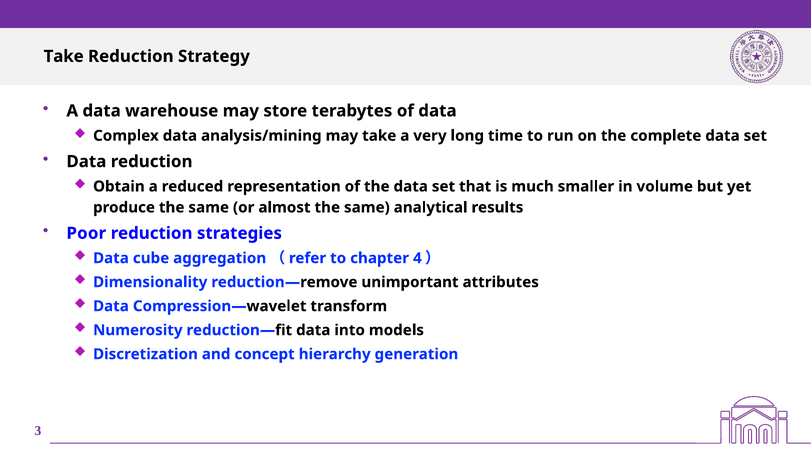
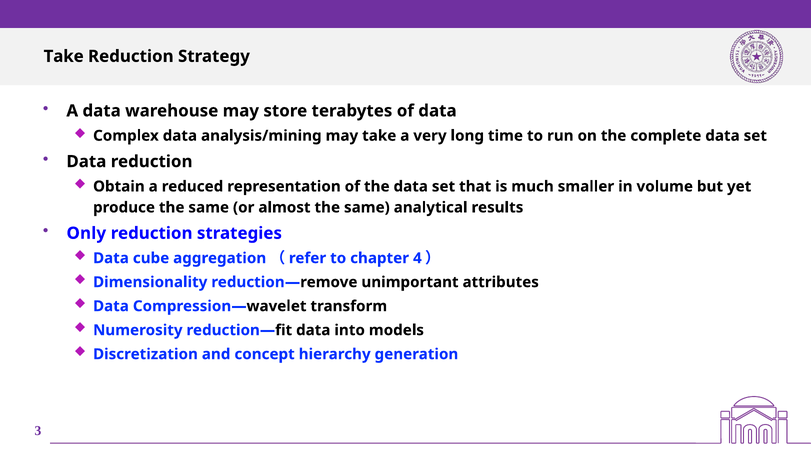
Poor: Poor -> Only (86, 233)
